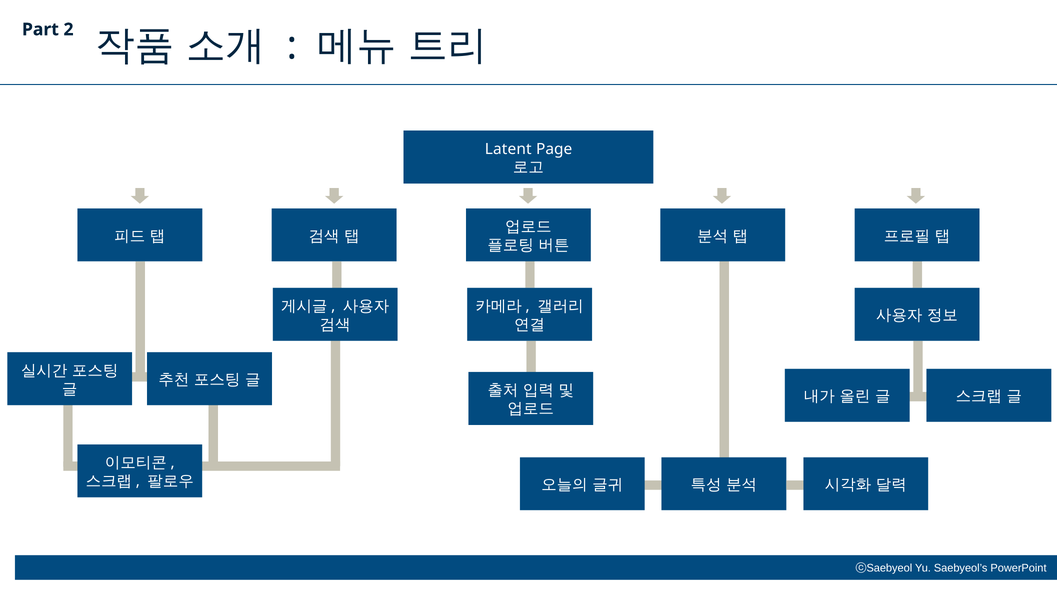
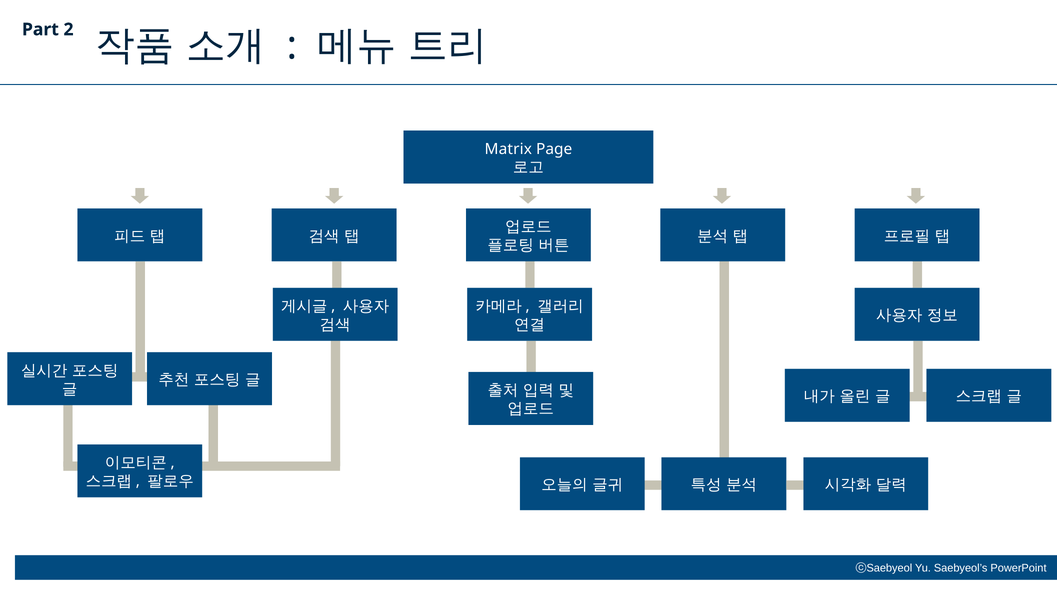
Latent: Latent -> Matrix (508, 149)
